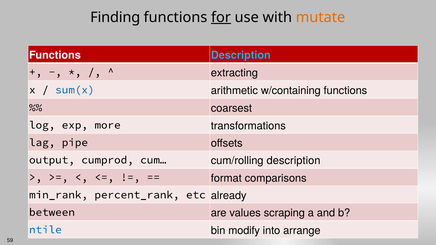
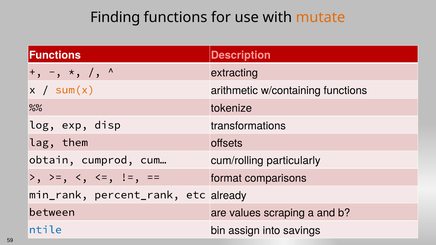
for underline: present -> none (221, 17)
Description colour: light blue -> pink (241, 55)
sum(x colour: blue -> orange (75, 90)
coarsest: coarsest -> tokenize (231, 109)
more: more -> disp (108, 125)
pipe: pipe -> them (75, 143)
output: output -> obtain (52, 160)
cum/rolling description: description -> particularly (294, 161)
modify: modify -> assign (244, 231)
arrange: arrange -> savings (302, 231)
